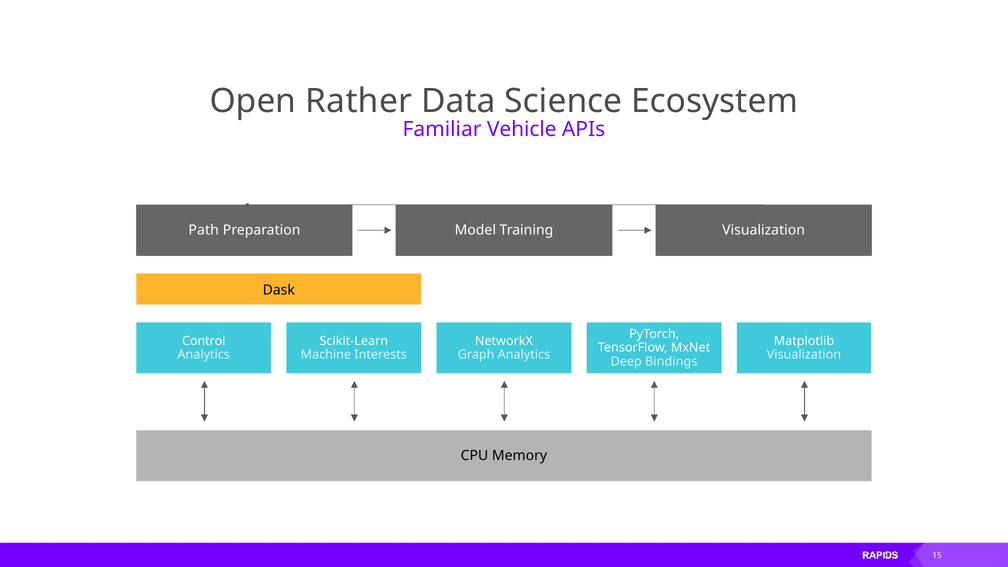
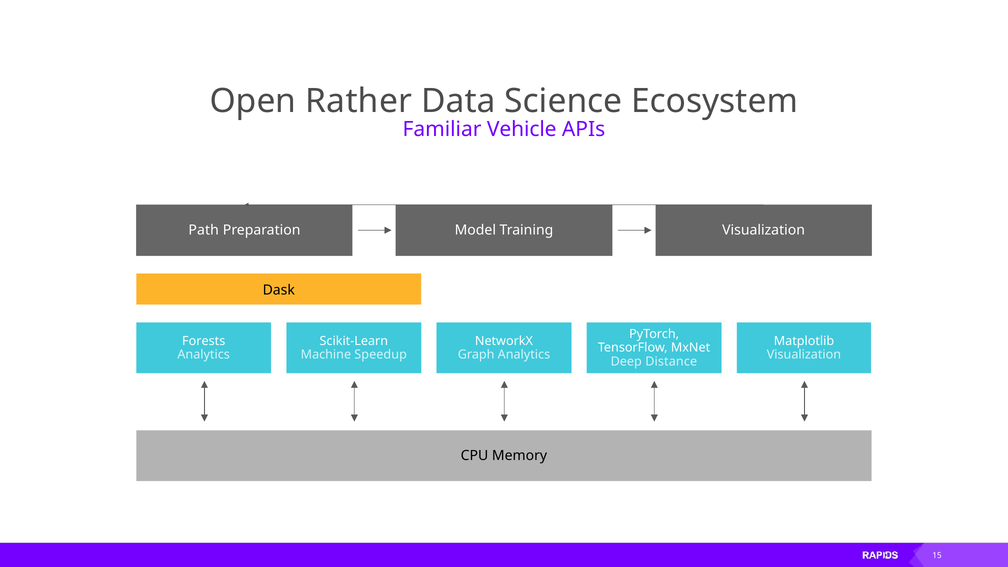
Control: Control -> Forests (204, 341)
Interests: Interests -> Speedup (381, 355)
Bindings: Bindings -> Distance (671, 361)
